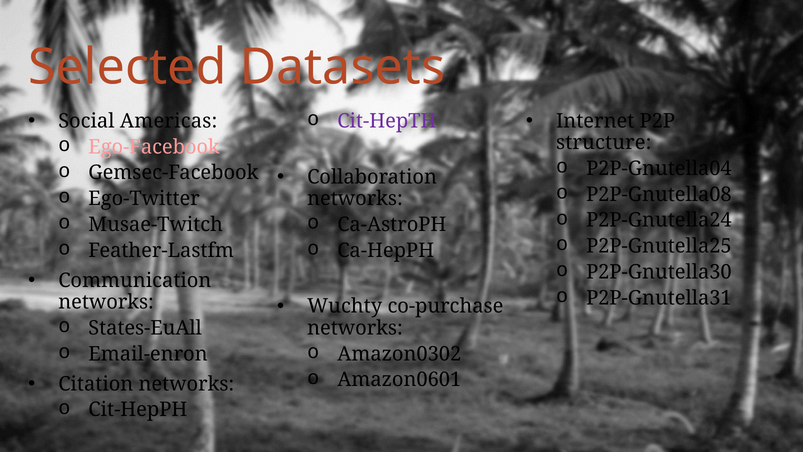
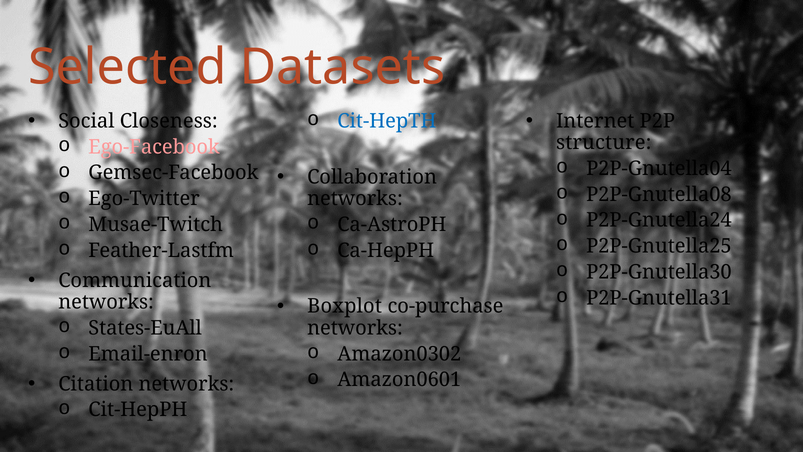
Americas: Americas -> Closeness (169, 121)
Cit-HepTH colour: purple -> blue (387, 121)
Wuchty: Wuchty -> Boxplot (345, 306)
